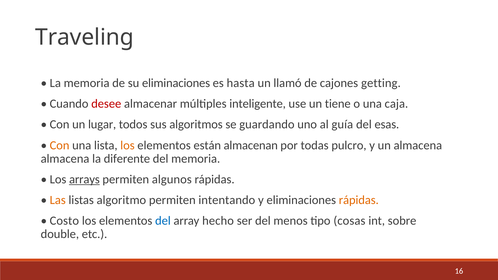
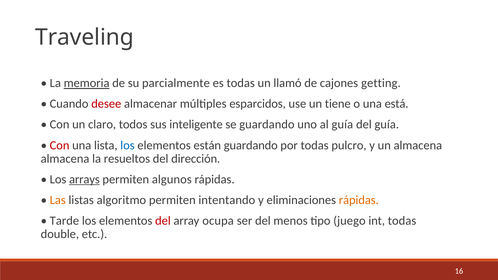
memoria underline: none -> present (87, 83)
su eliminaciones: eliminaciones -> parcialmente (176, 83)
es hasta: hasta -> todas (241, 83)
inteligente: inteligente -> esparcidos (258, 104)
caja: caja -> está (397, 104)
lugar: lugar -> claro (102, 125)
algoritmos: algoritmos -> inteligente (196, 125)
del esas: esas -> guía (387, 125)
Con colour: orange -> red (60, 145)
los colour: orange -> blue (127, 145)
están almacenan: almacenan -> guardando (251, 145)
diferente: diferente -> resueltos (127, 159)
del memoria: memoria -> dirección (196, 159)
Costo: Costo -> Tarde (64, 221)
del colour: blue -> red (163, 221)
hecho: hecho -> ocupa (218, 221)
cosas: cosas -> juego (349, 221)
int sobre: sobre -> todas (402, 221)
